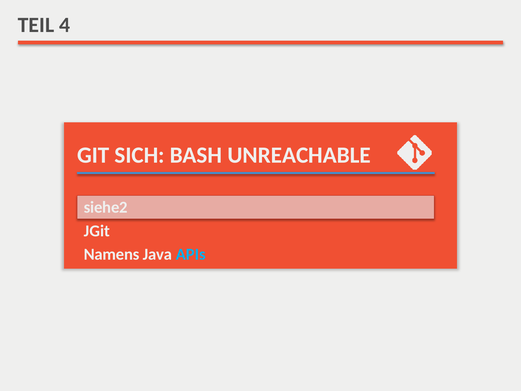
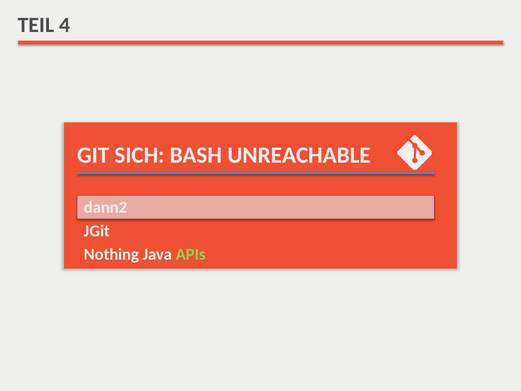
siehe2: siehe2 -> dann2 (106, 207)
Namens: Namens -> Nothing (112, 254)
APIs colour: light blue -> light green (191, 254)
